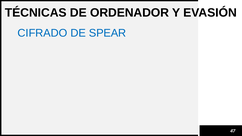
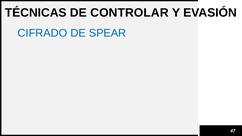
ORDENADOR: ORDENADOR -> CONTROLAR (129, 13)
